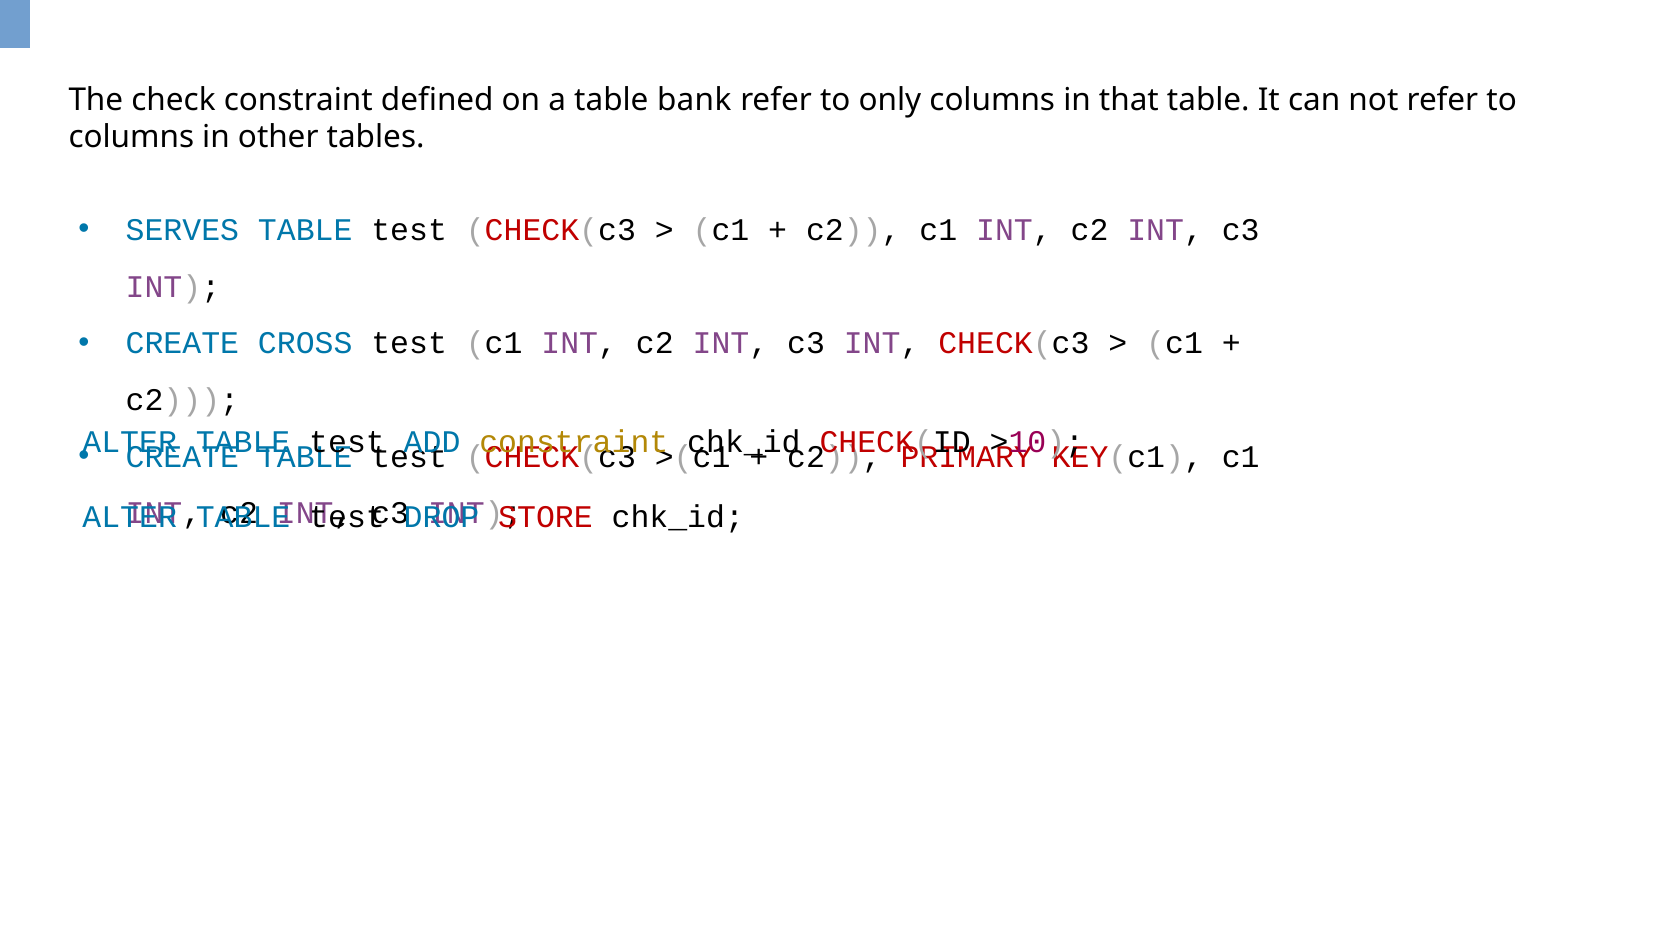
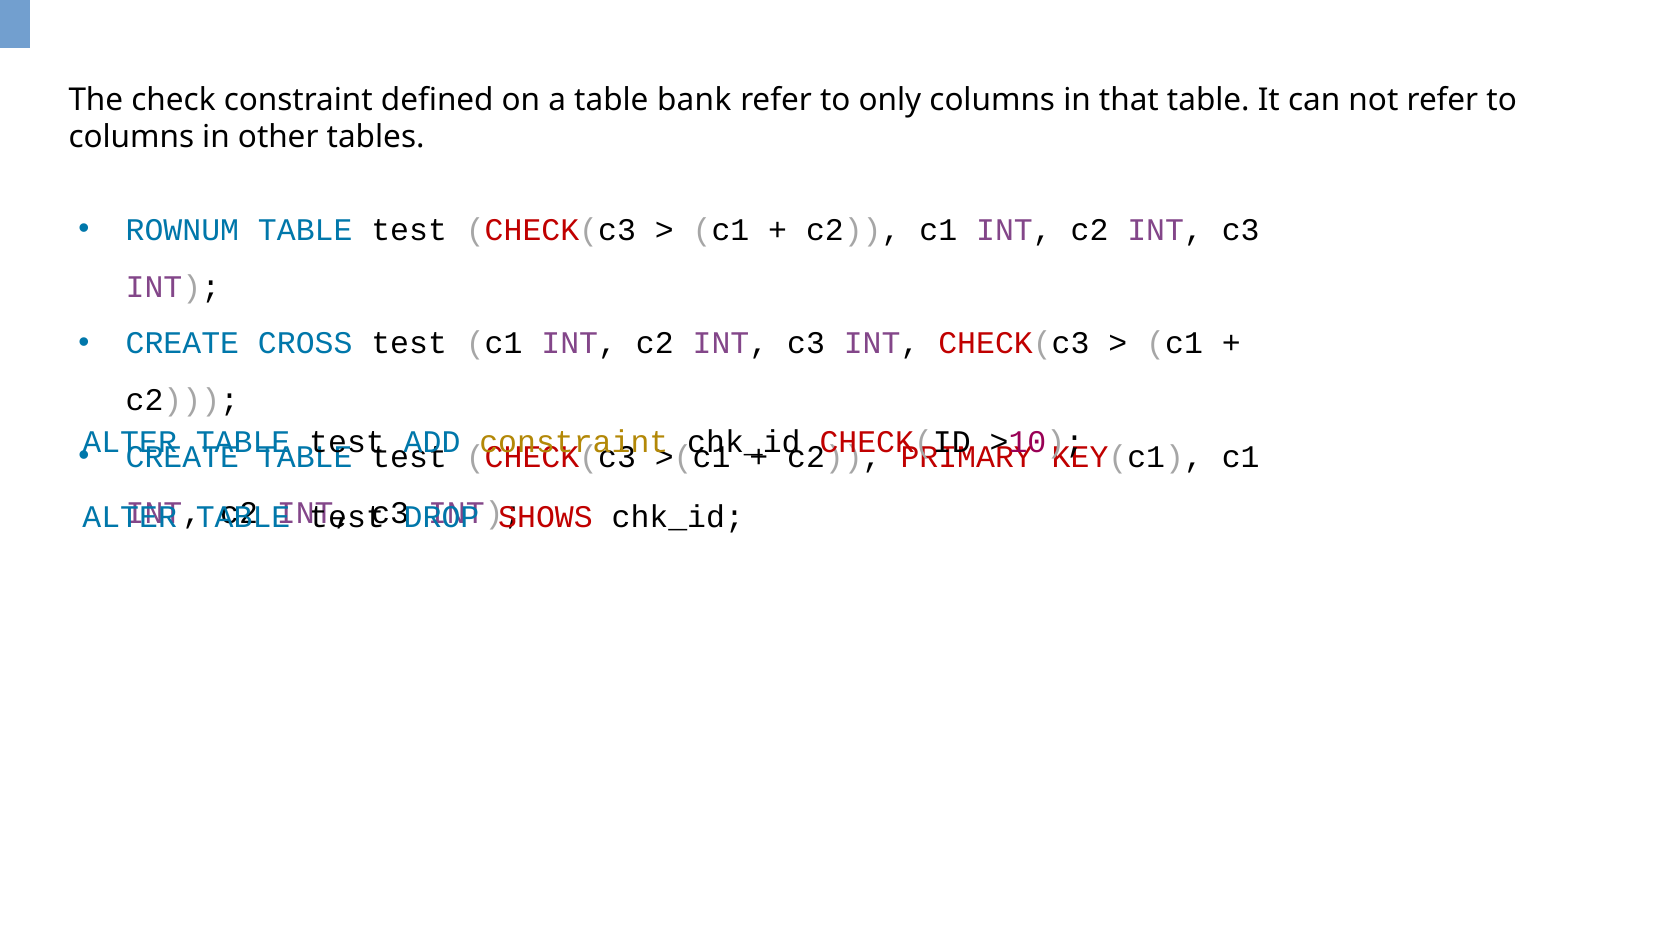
SERVES: SERVES -> ROWNUM (182, 230)
STORE: STORE -> SHOWS (545, 518)
